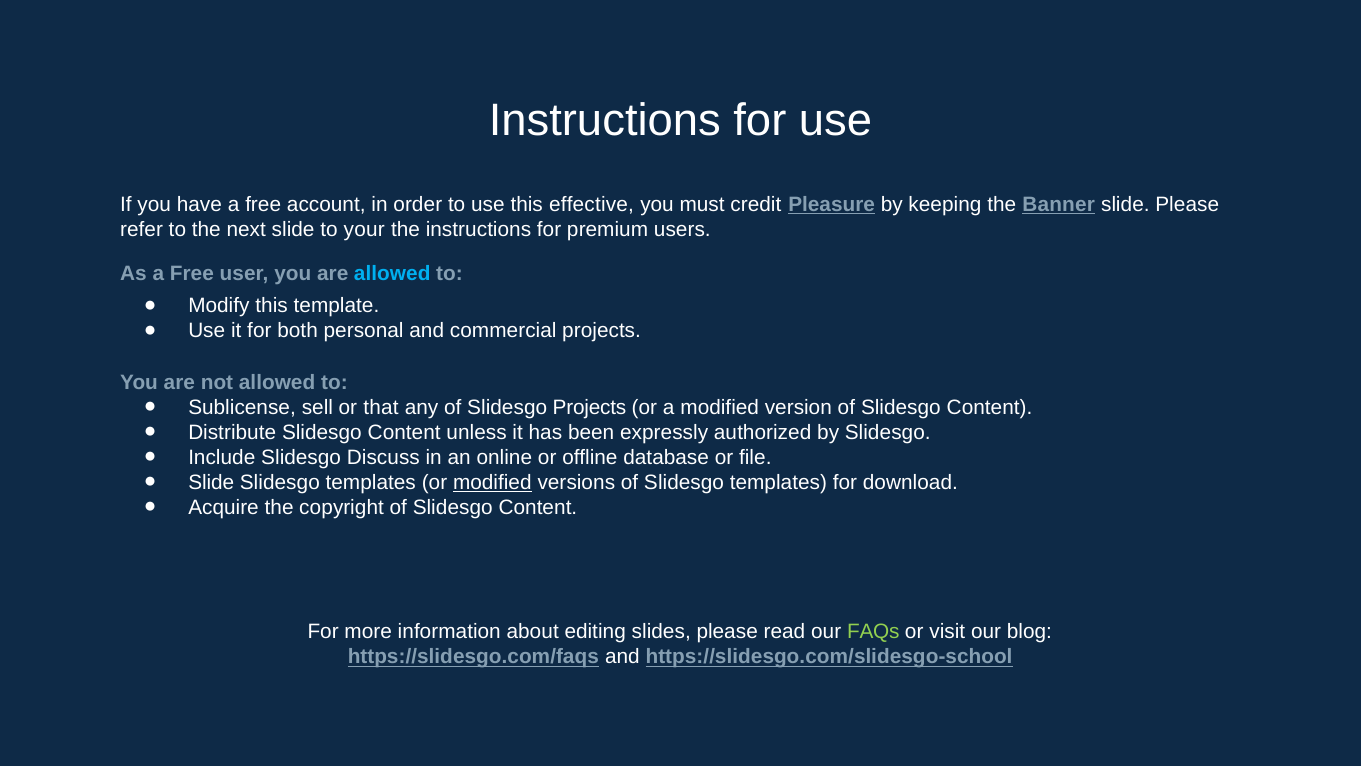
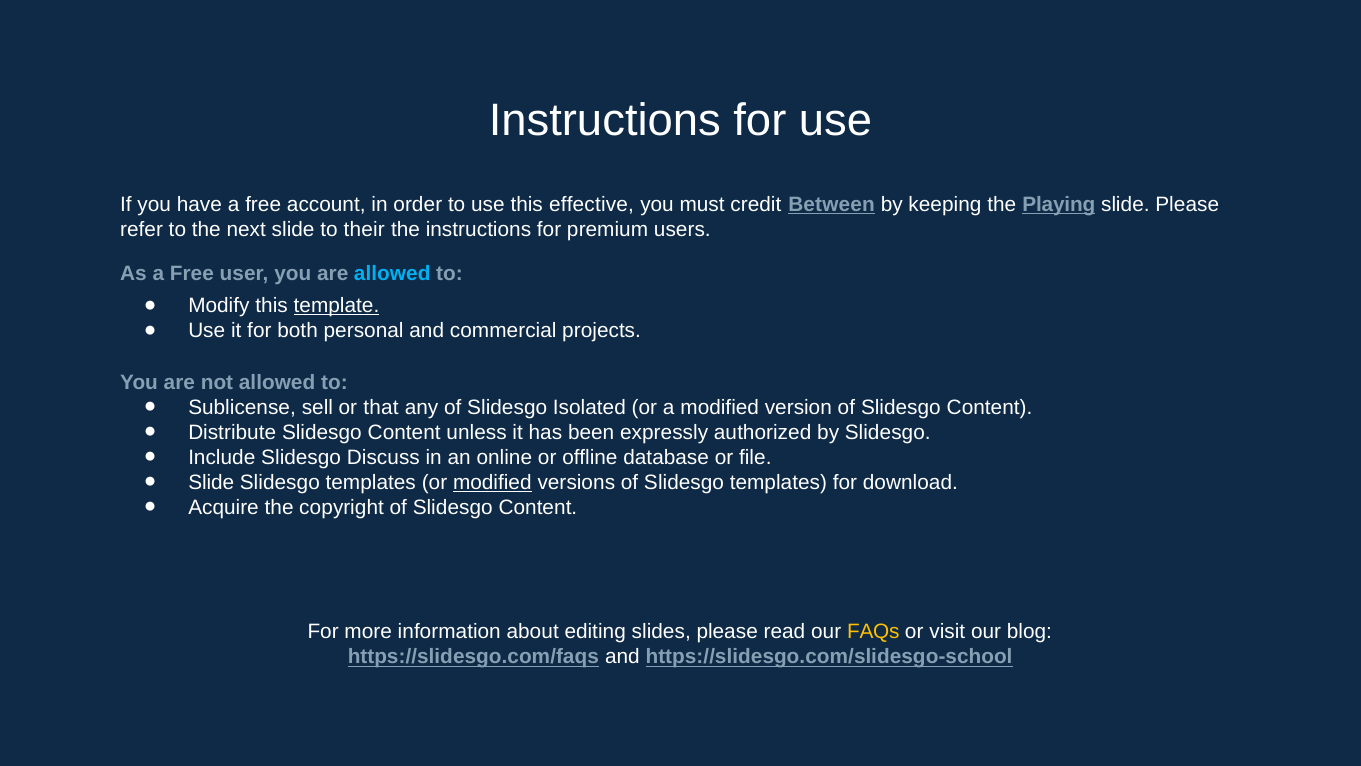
Pleasure: Pleasure -> Between (832, 204)
Banner: Banner -> Playing (1059, 204)
your: your -> their (364, 229)
template underline: none -> present (336, 306)
Slidesgo Projects: Projects -> Isolated (589, 407)
FAQs colour: light green -> yellow (873, 632)
